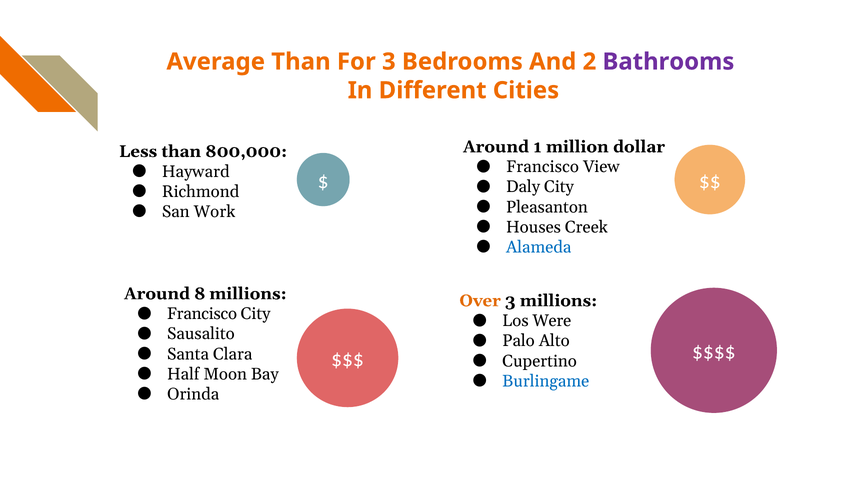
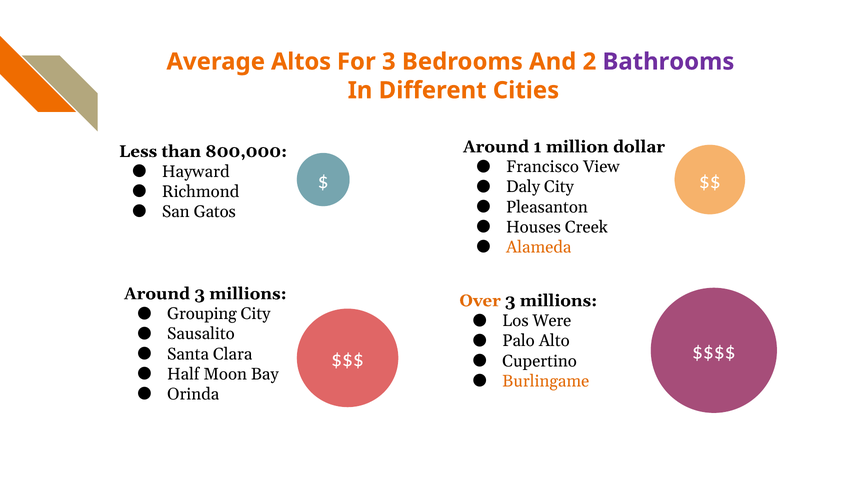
Average Than: Than -> Altos (301, 62)
Work: Work -> Gatos (215, 212)
Alameda colour: blue -> orange (539, 247)
Around 8: 8 -> 3 (200, 294)
Francisco: Francisco -> Grouping (202, 314)
Burlingame colour: blue -> orange (546, 381)
